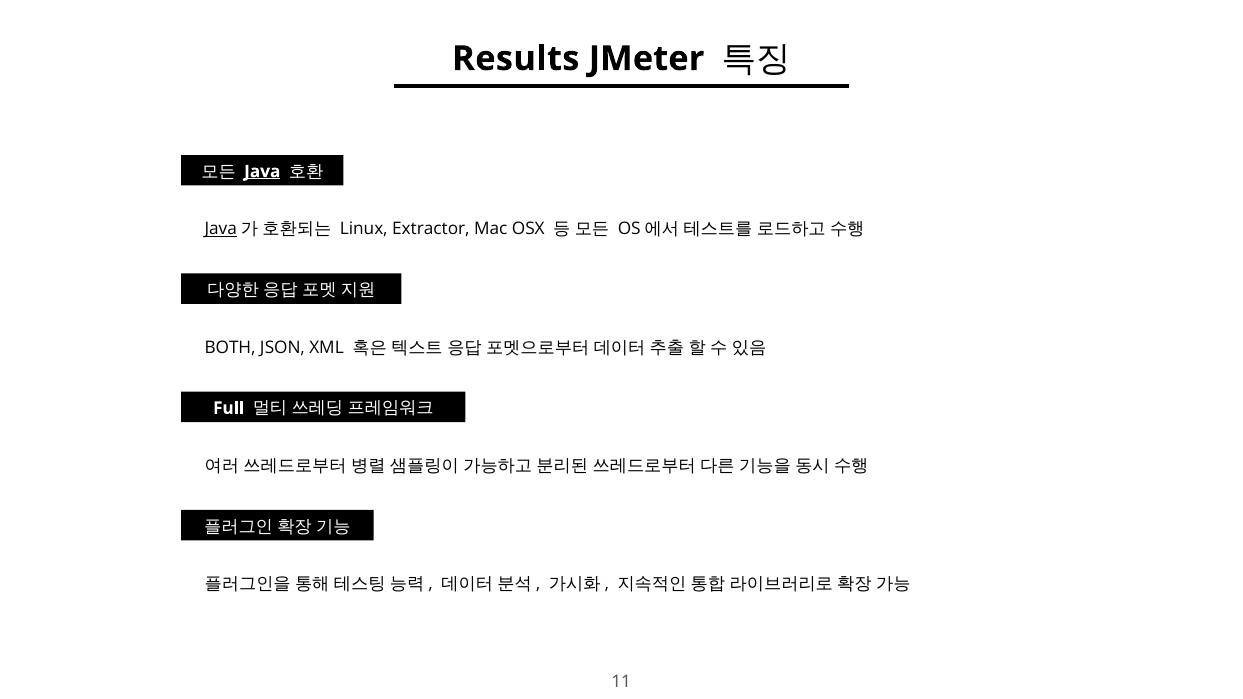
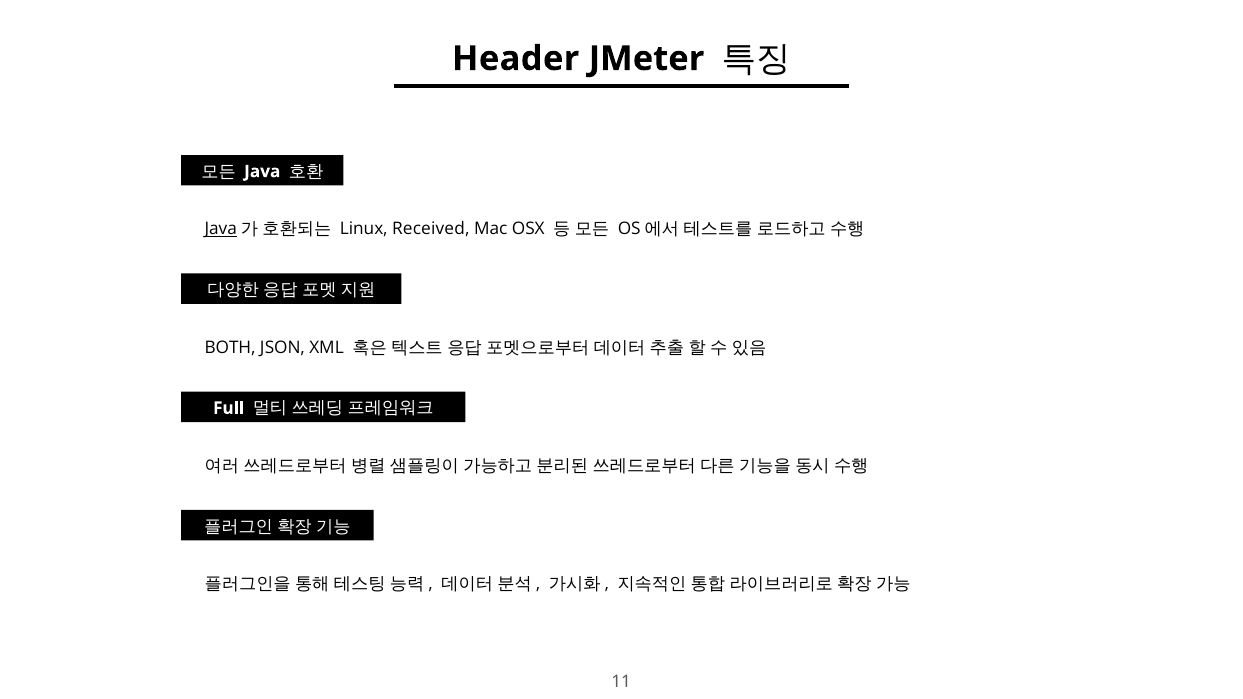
Results: Results -> Header (516, 59)
Java underline: present -> none (262, 172)
Extractor: Extractor -> Received (431, 229)
